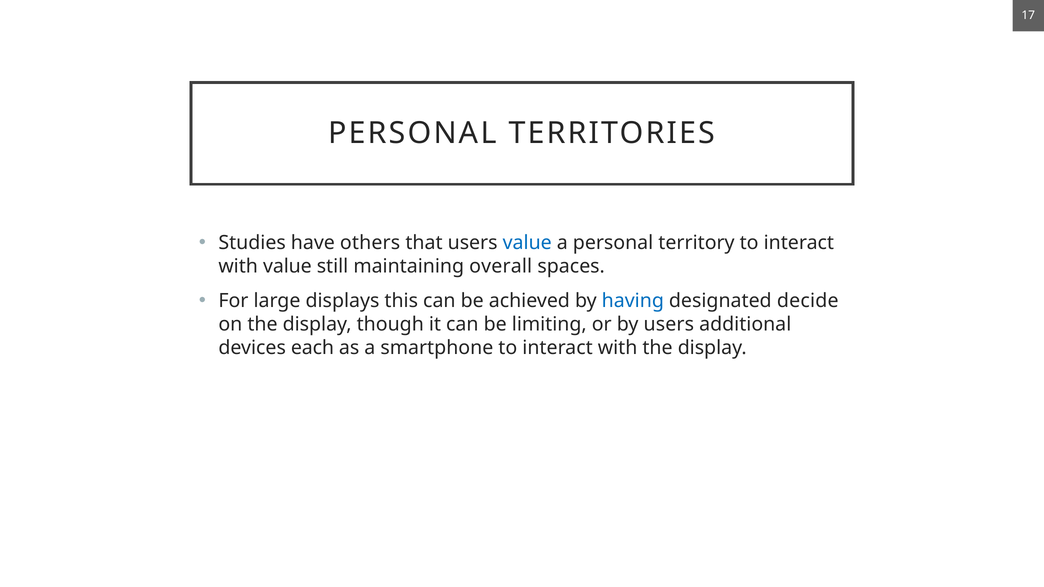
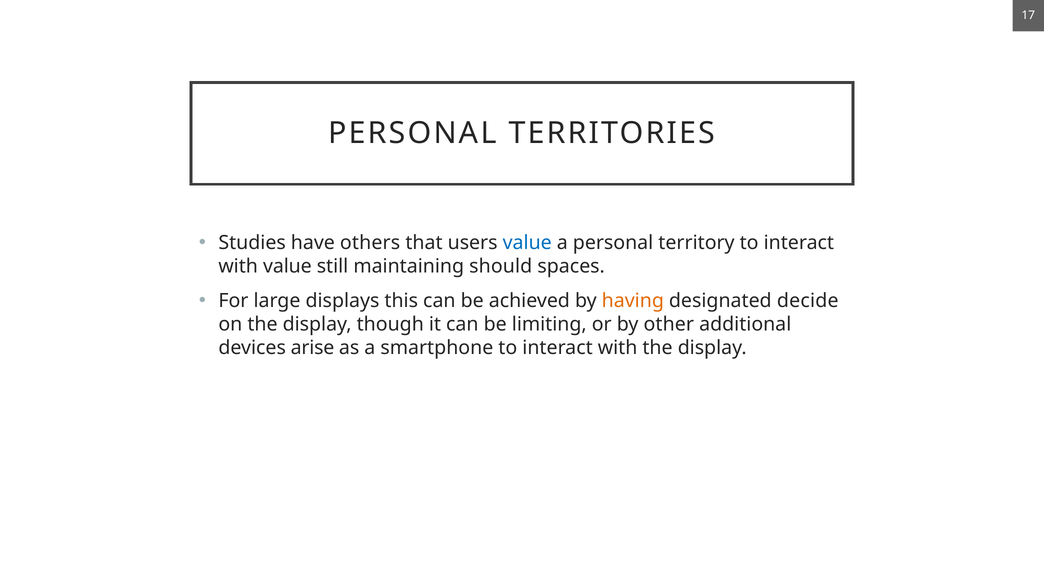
overall: overall -> should (501, 266)
having colour: blue -> orange (633, 301)
by users: users -> other (669, 324)
each: each -> arise (313, 348)
